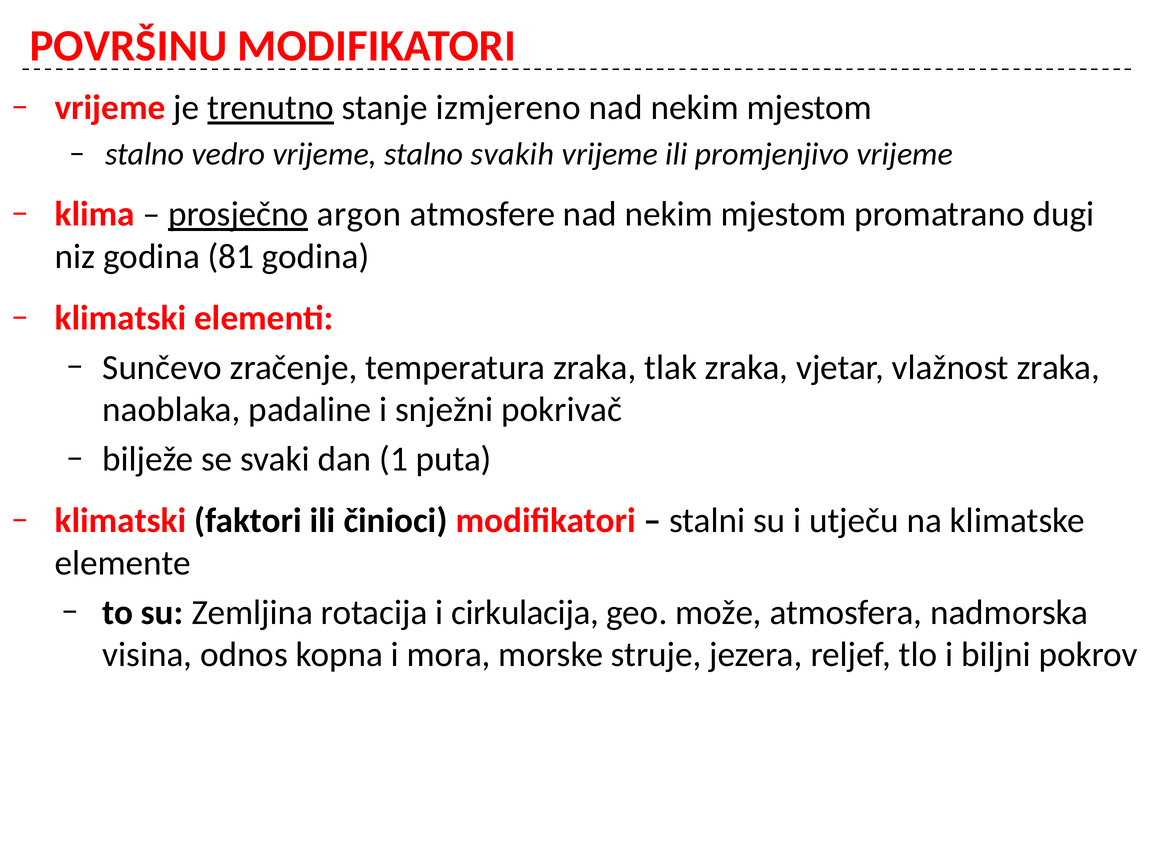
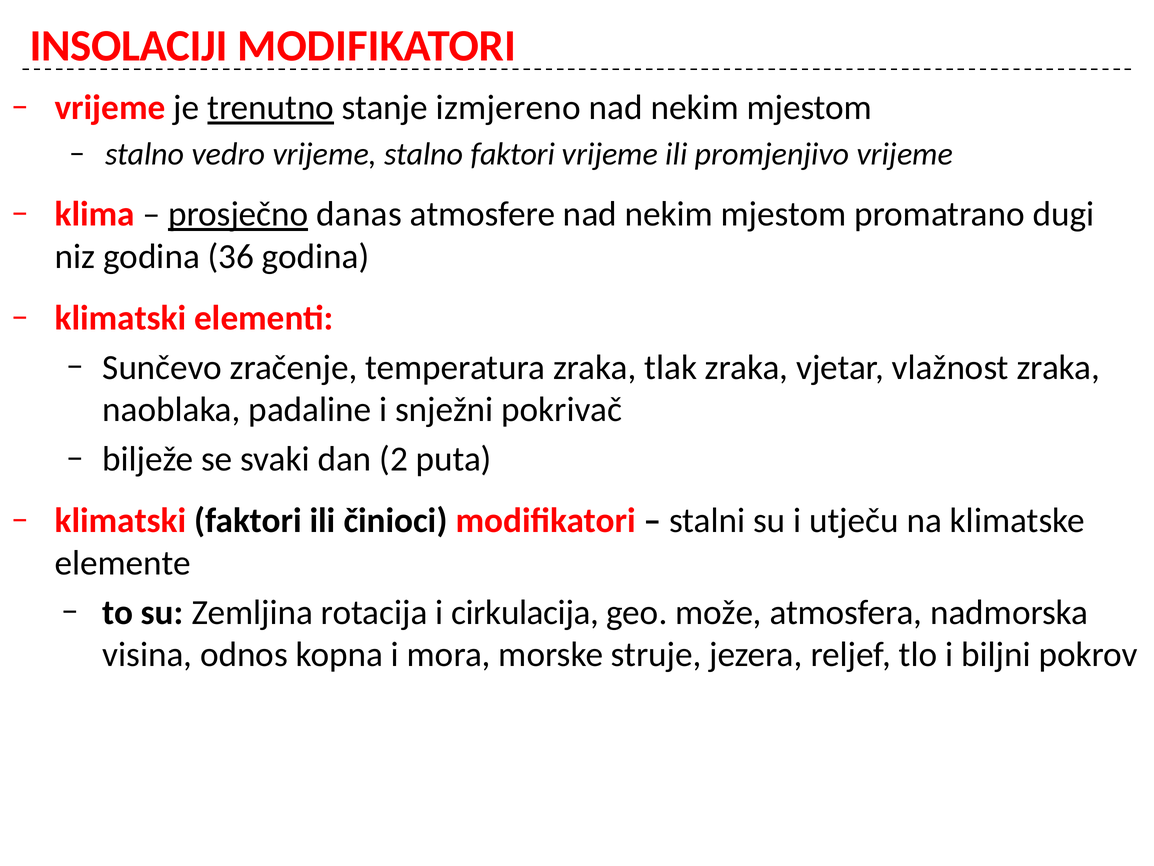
POVRŠINU: POVRŠINU -> INSOLACIJI (129, 46)
stalno svakih: svakih -> faktori (513, 154)
argon: argon -> danas (359, 214)
81: 81 -> 36 (231, 256)
1: 1 -> 2 (394, 459)
